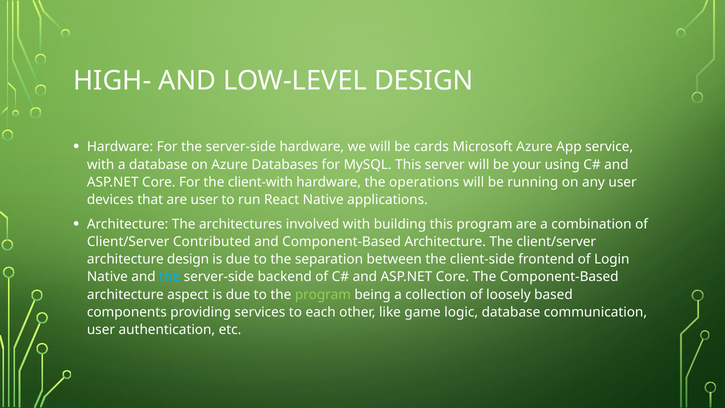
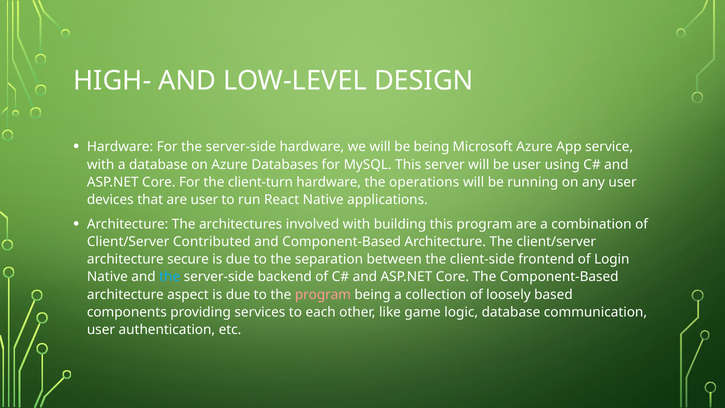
be cards: cards -> being (431, 147)
be your: your -> user (527, 164)
client-with: client-with -> client-turn (260, 182)
architecture design: design -> secure (188, 259)
program colour: light green -> pink (323, 294)
